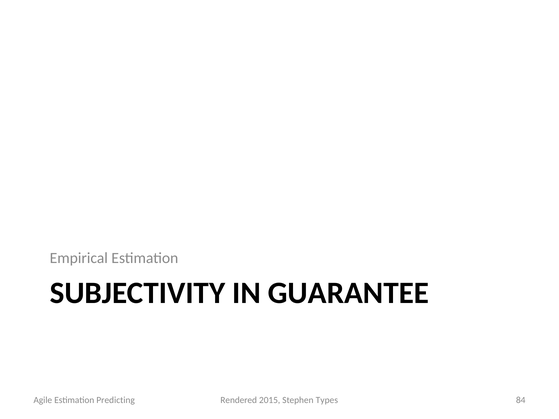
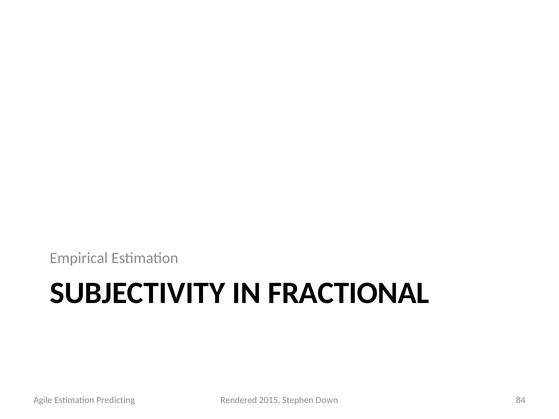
GUARANTEE: GUARANTEE -> FRACTIONAL (349, 293)
Types: Types -> Down (327, 400)
